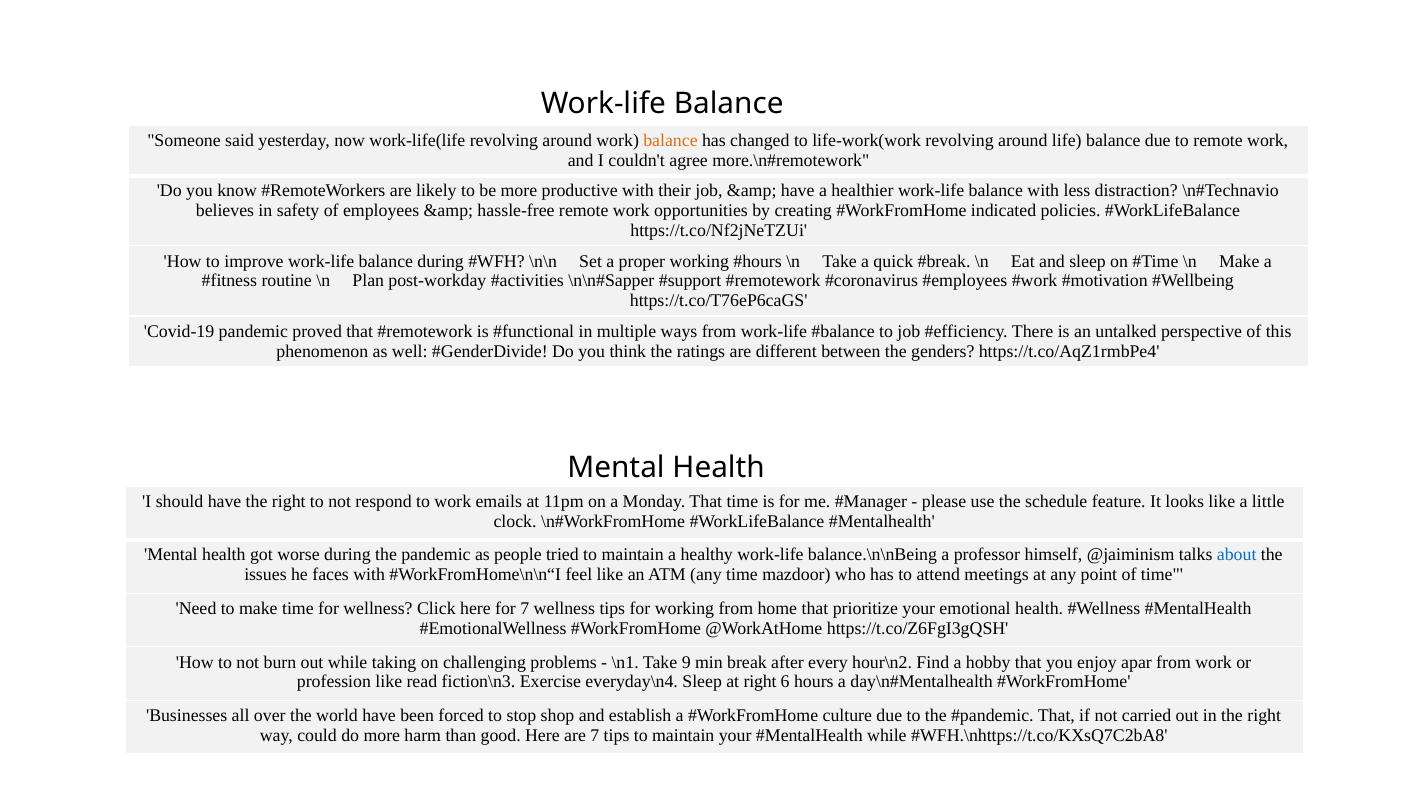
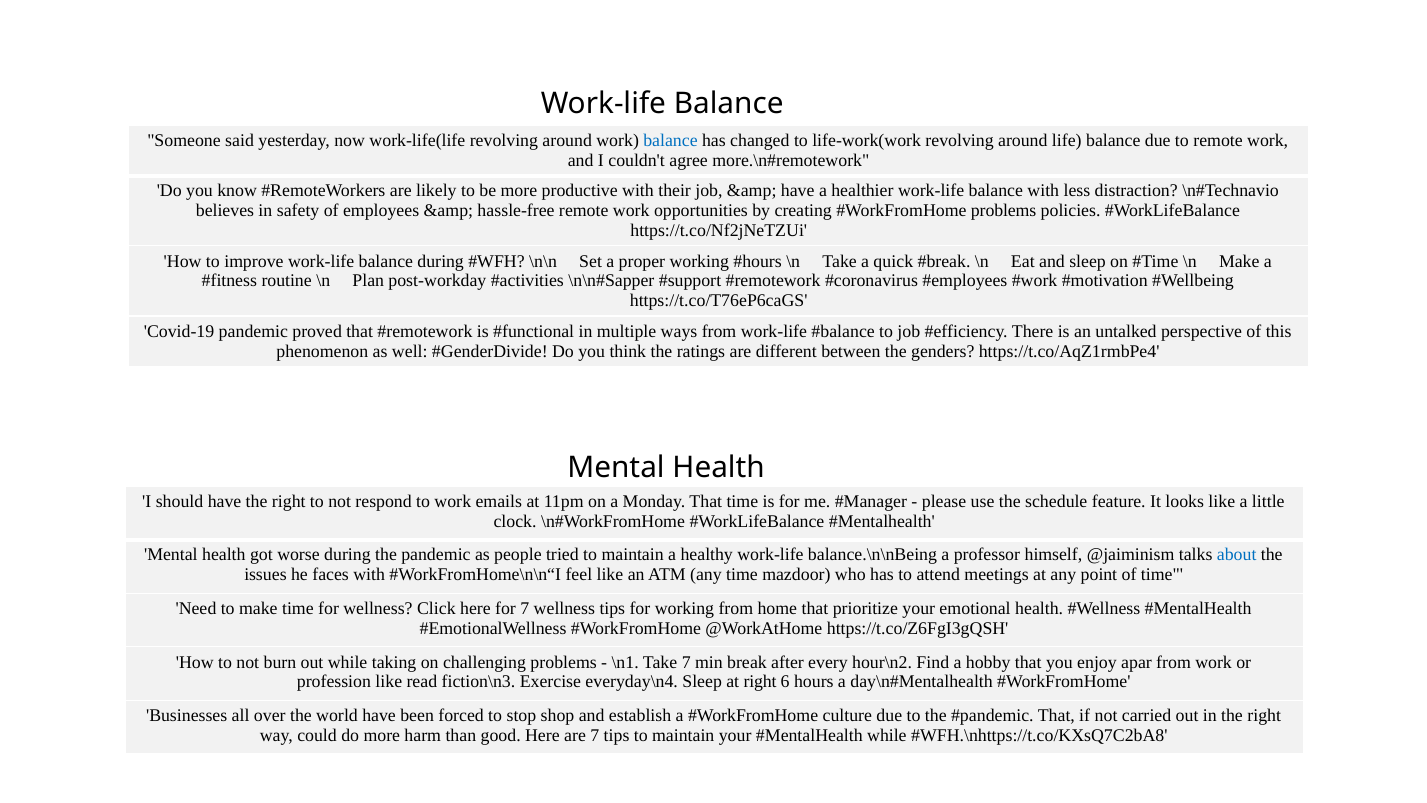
balance colour: orange -> blue (671, 141)
indicated: indicated -> problems (1004, 211)
Take 9: 9 -> 7 (686, 662)
